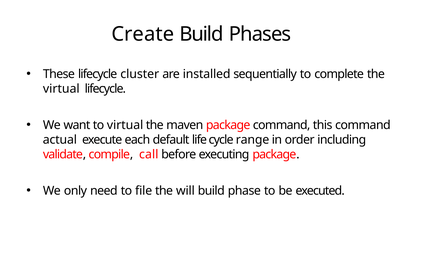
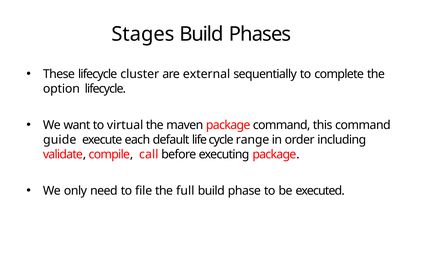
Create: Create -> Stages (143, 34)
installed: installed -> external (207, 74)
virtual: virtual -> option (61, 89)
actual: actual -> guide (60, 140)
will: will -> full (185, 190)
